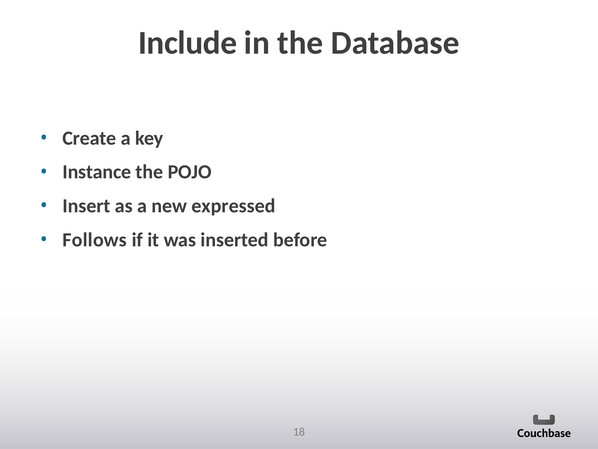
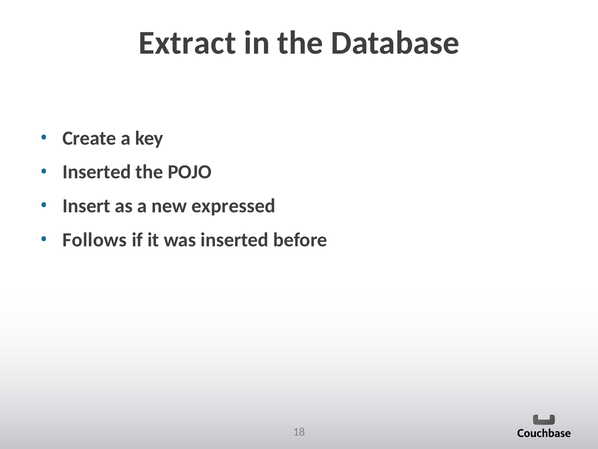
Include: Include -> Extract (187, 43)
Instance: Instance -> Inserted (97, 172)
